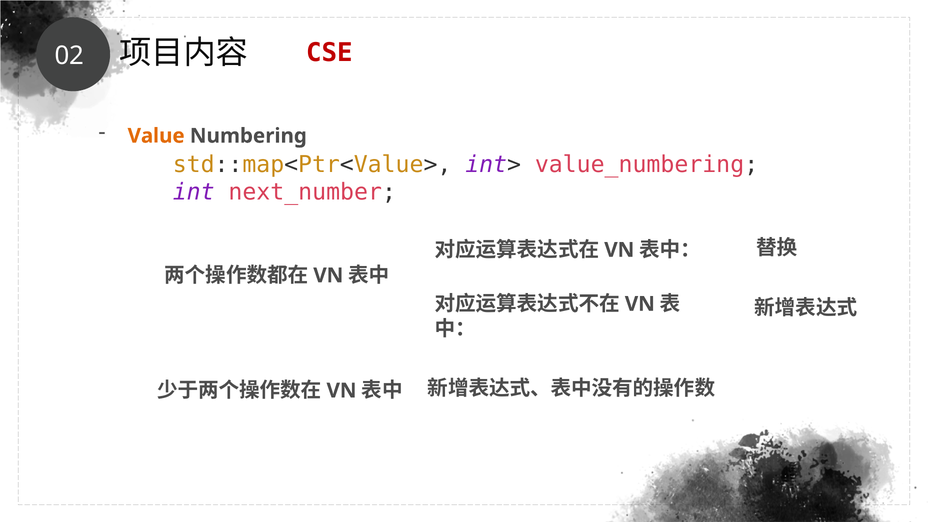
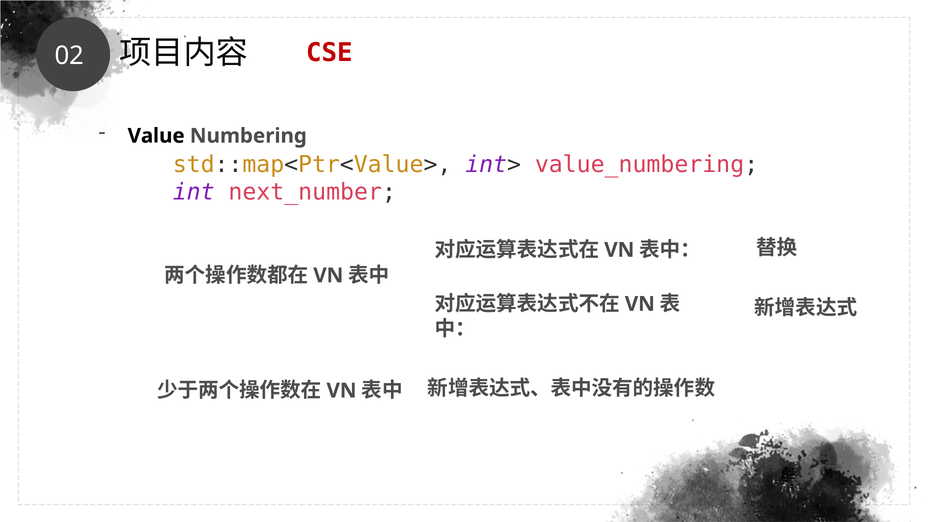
Value colour: orange -> black (156, 136)
